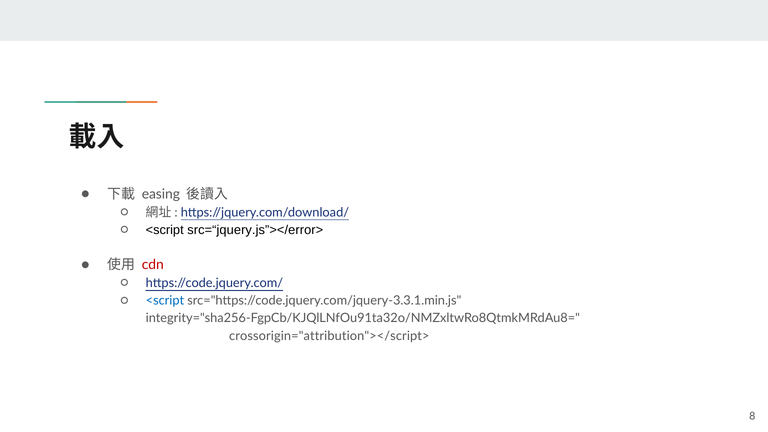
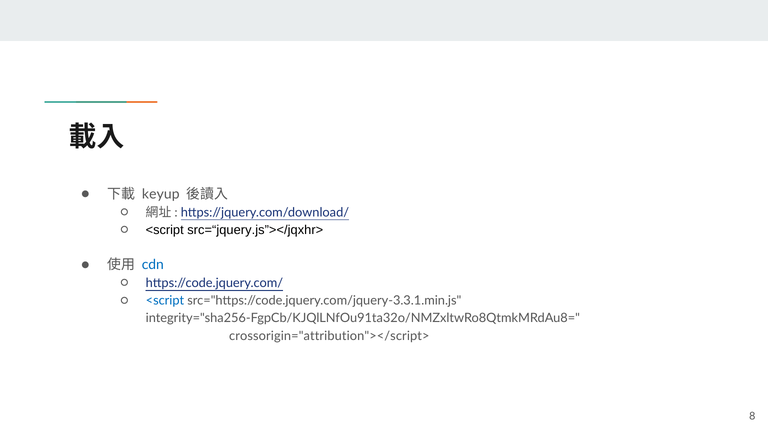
easing: easing -> keyup (161, 194)
src=“jquery.js”></error>: src=“jquery.js”></error> -> src=“jquery.js”></jqxhr> (255, 230)
cdn colour: red -> blue (153, 265)
